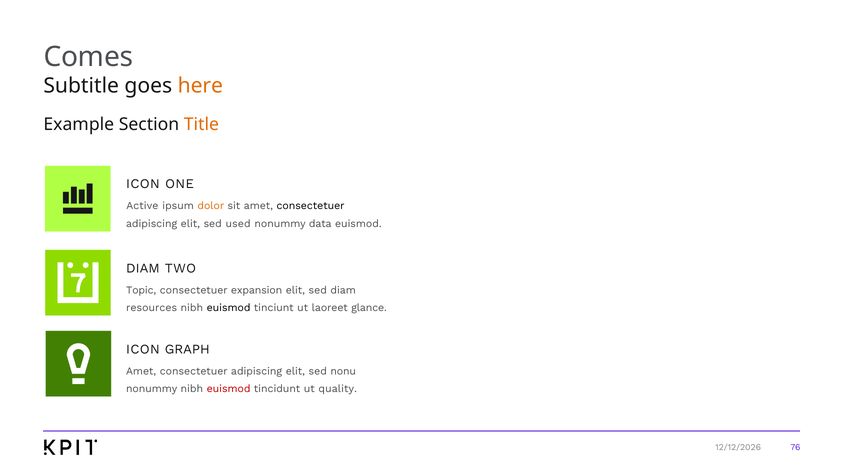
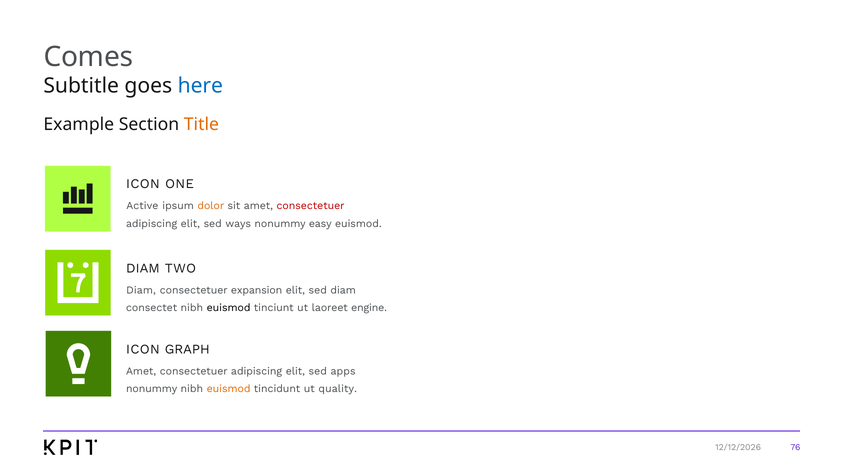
here colour: orange -> blue (200, 86)
consectetuer colour: black -> red (311, 206)
used: used -> ways (238, 224)
data: data -> easy (320, 224)
Topic: Topic -> Diam (141, 290)
resources: resources -> consectet (152, 308)
glance: glance -> engine (369, 308)
nonu: nonu -> apps (343, 371)
euismod colour: red -> orange (229, 389)
